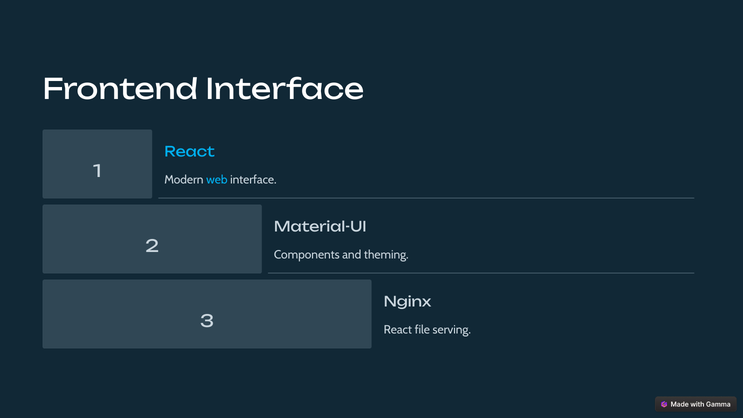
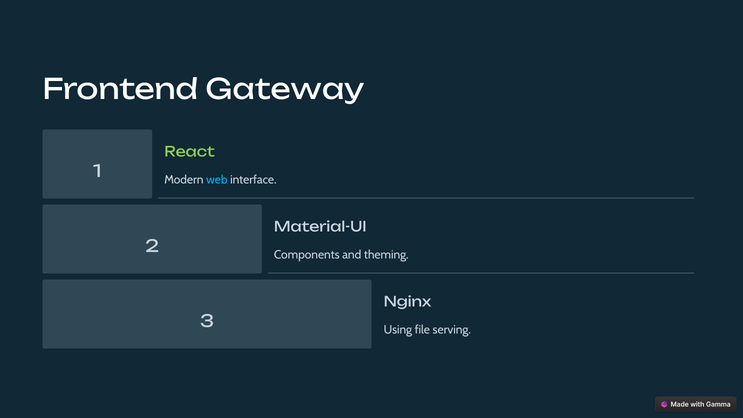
Frontend Interface: Interface -> Gateway (285, 90)
React colour: light blue -> light green (190, 152)
React: React -> Using (398, 330)
